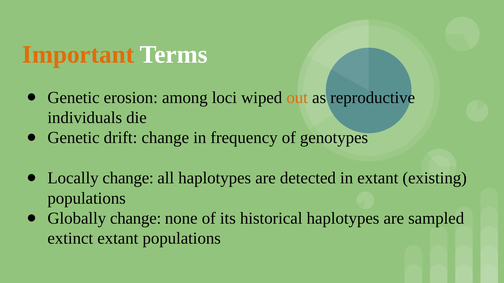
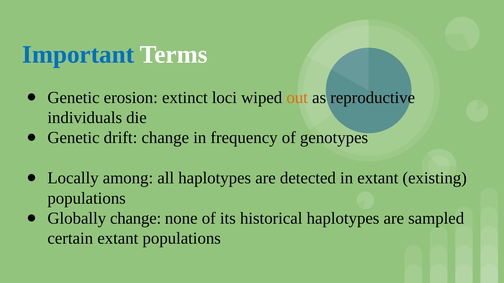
Important colour: orange -> blue (78, 55)
among: among -> extinct (185, 98)
Locally change: change -> among (128, 178)
extinct: extinct -> certain (70, 239)
